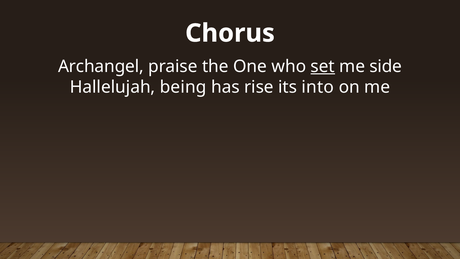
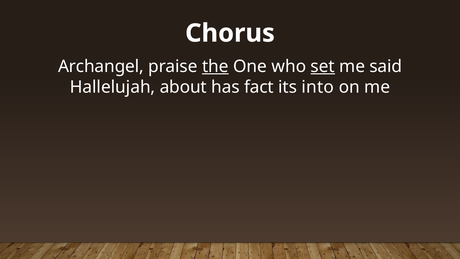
the underline: none -> present (215, 66)
side: side -> said (386, 66)
being: being -> about (183, 87)
rise: rise -> fact (259, 87)
